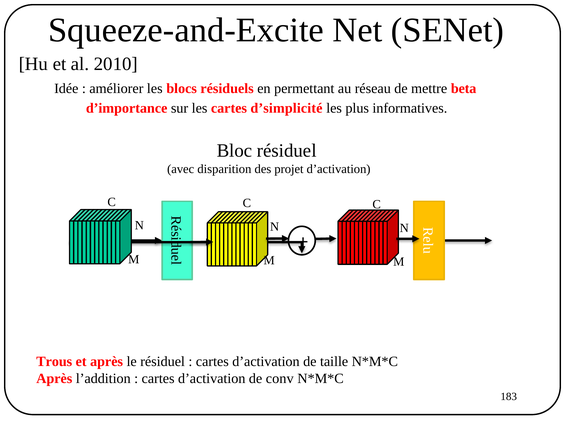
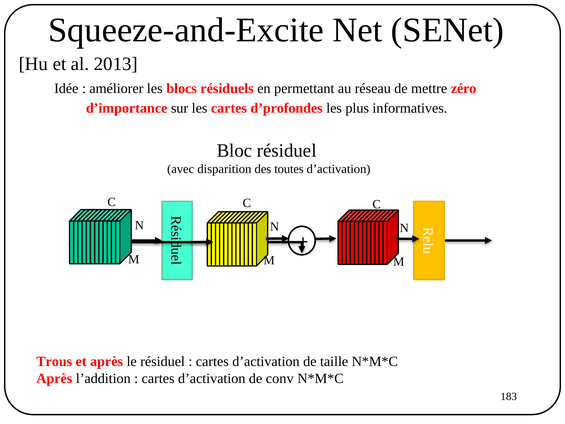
2010: 2010 -> 2013 (116, 64)
beta: beta -> zéro (464, 88)
d’simplicité: d’simplicité -> d’profondes (287, 108)
projet: projet -> toutes (289, 169)
